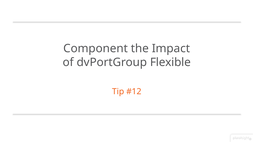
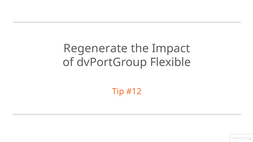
Component: Component -> Regenerate (96, 48)
